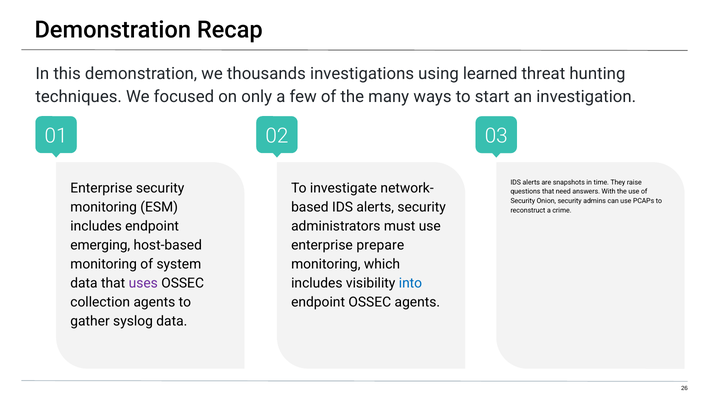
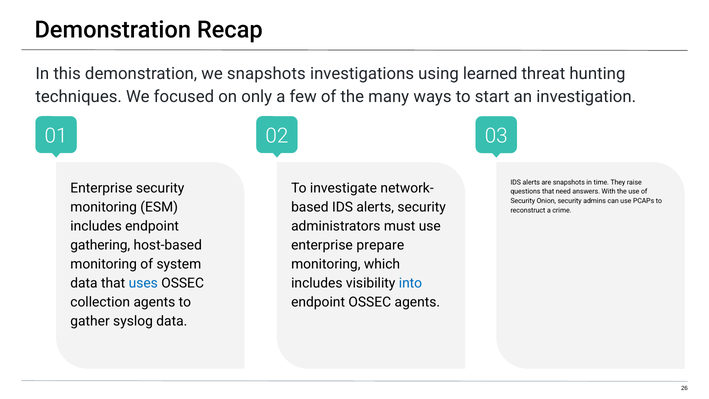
we thousands: thousands -> snapshots (266, 74)
emerging: emerging -> gathering (100, 245)
uses colour: purple -> blue (143, 283)
